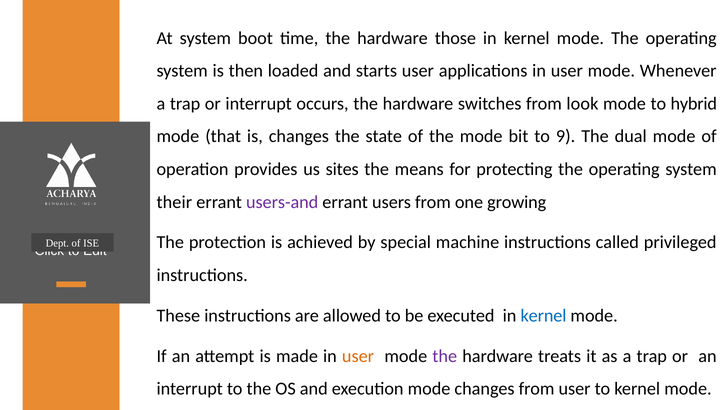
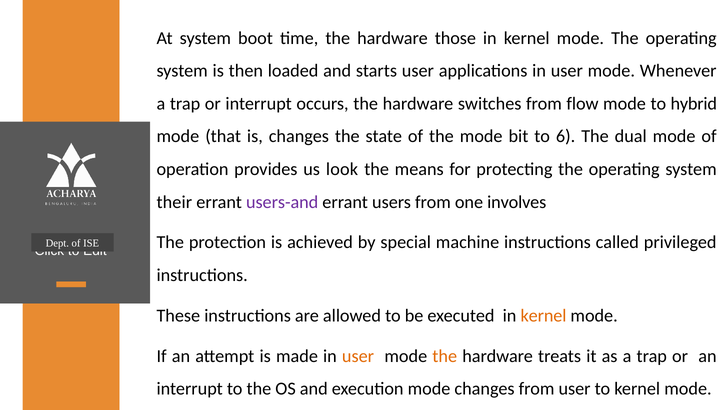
look: look -> flow (583, 103)
9: 9 -> 6 (566, 136)
sites: sites -> look (342, 169)
growing: growing -> involves (517, 202)
kernel colour: blue -> orange (544, 315)
the colour: purple -> orange (445, 356)
